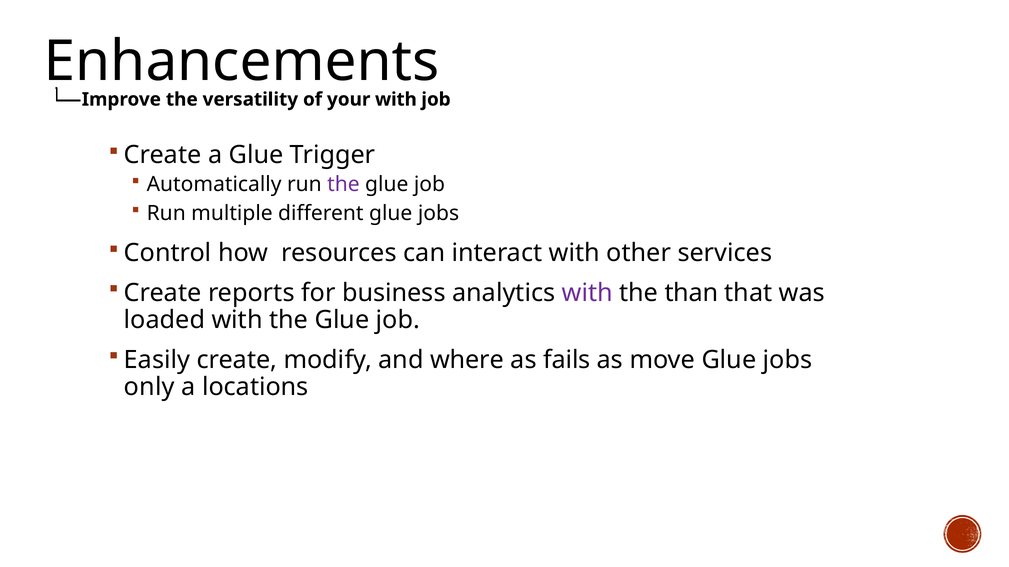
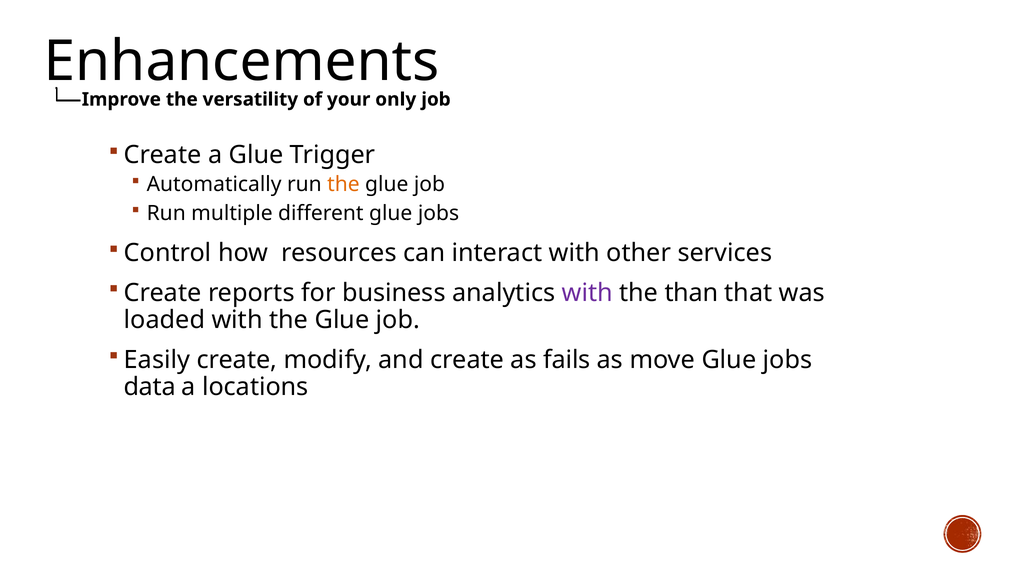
your with: with -> only (396, 99)
the colour: purple -> orange (343, 184)
and where: where -> create (467, 360)
only: only -> data (150, 387)
